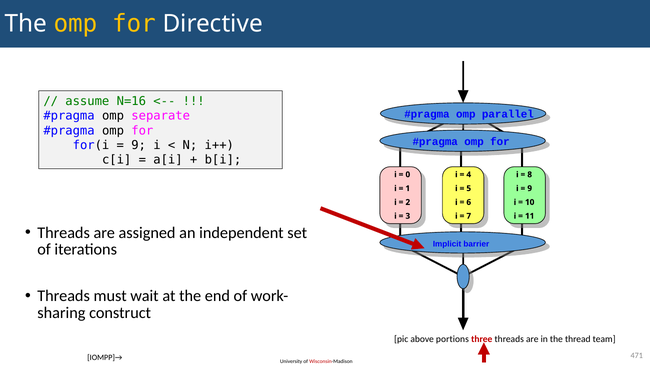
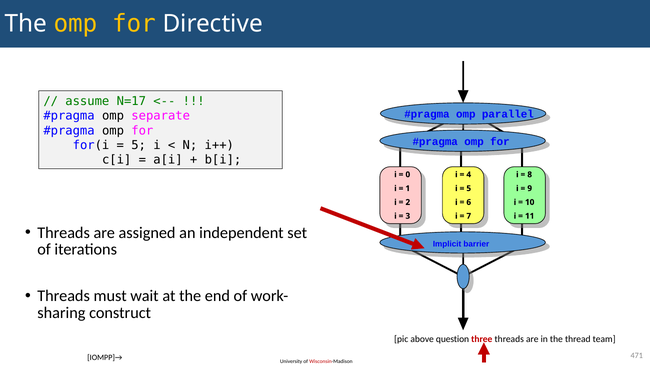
N=16: N=16 -> N=17 (131, 101)
9: 9 -> 5 (139, 145)
portions: portions -> question (453, 339)
